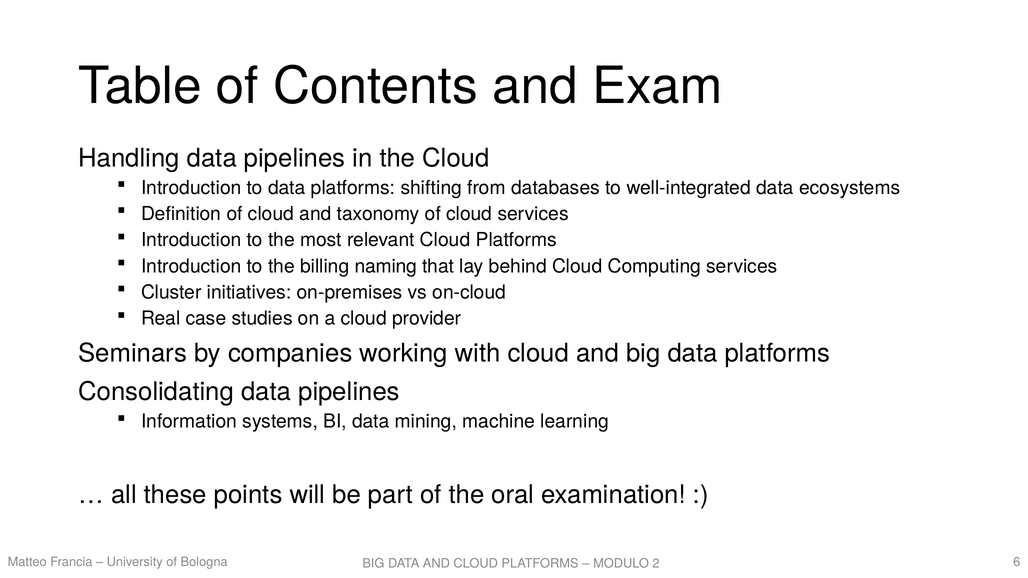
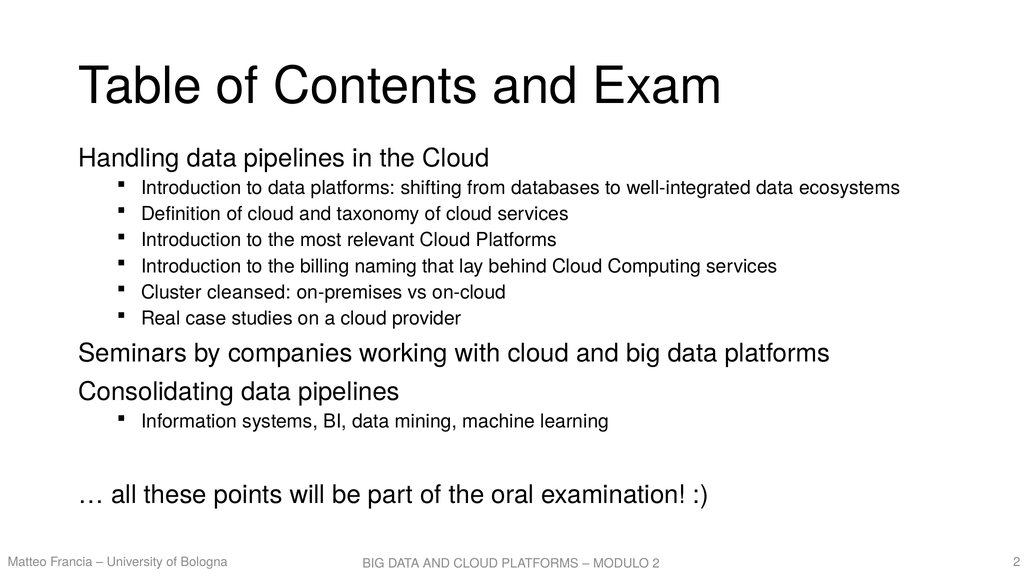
initiatives: initiatives -> cleansed (249, 293)
Bologna 6: 6 -> 2 (1017, 562)
